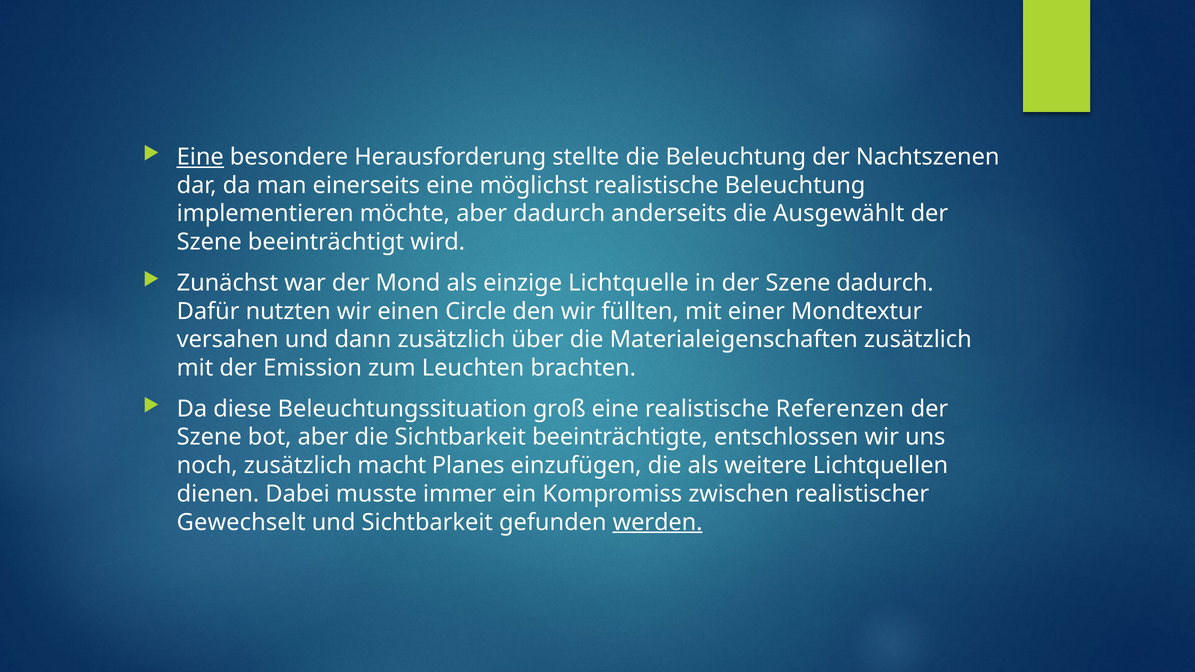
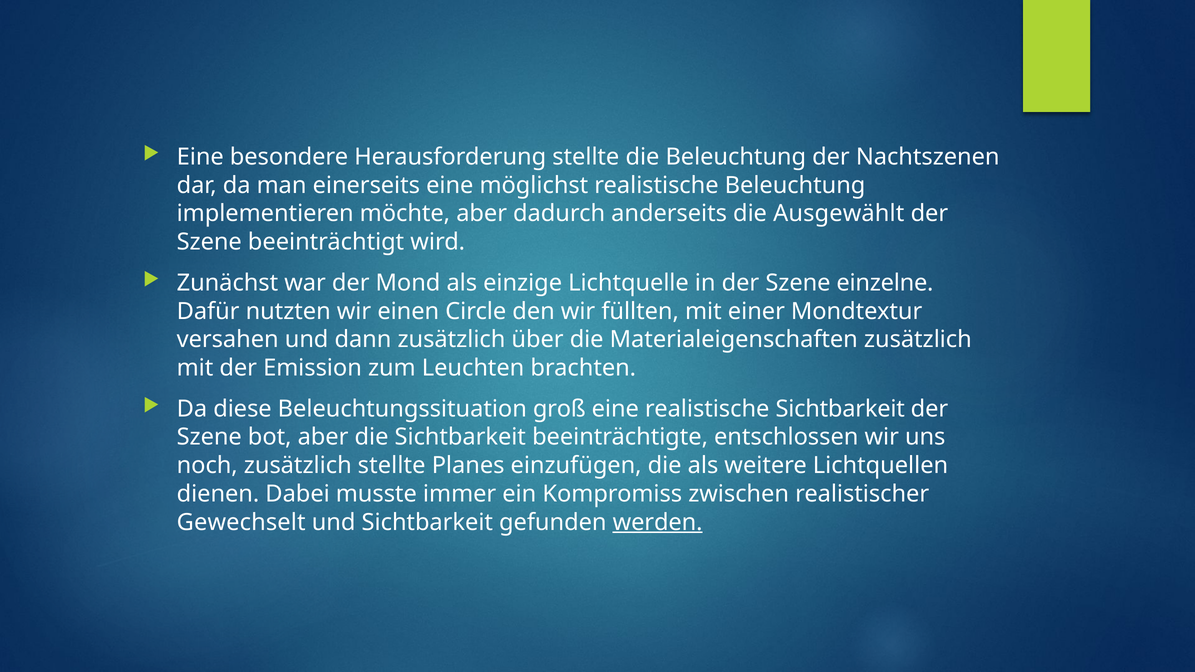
Eine underline: present -> none (200, 157)
Szene dadurch: dadurch -> einzelne (885, 283)
realistische Referenzen: Referenzen -> Sichtbarkeit (840, 409)
zusätzlich macht: macht -> stellte (392, 466)
